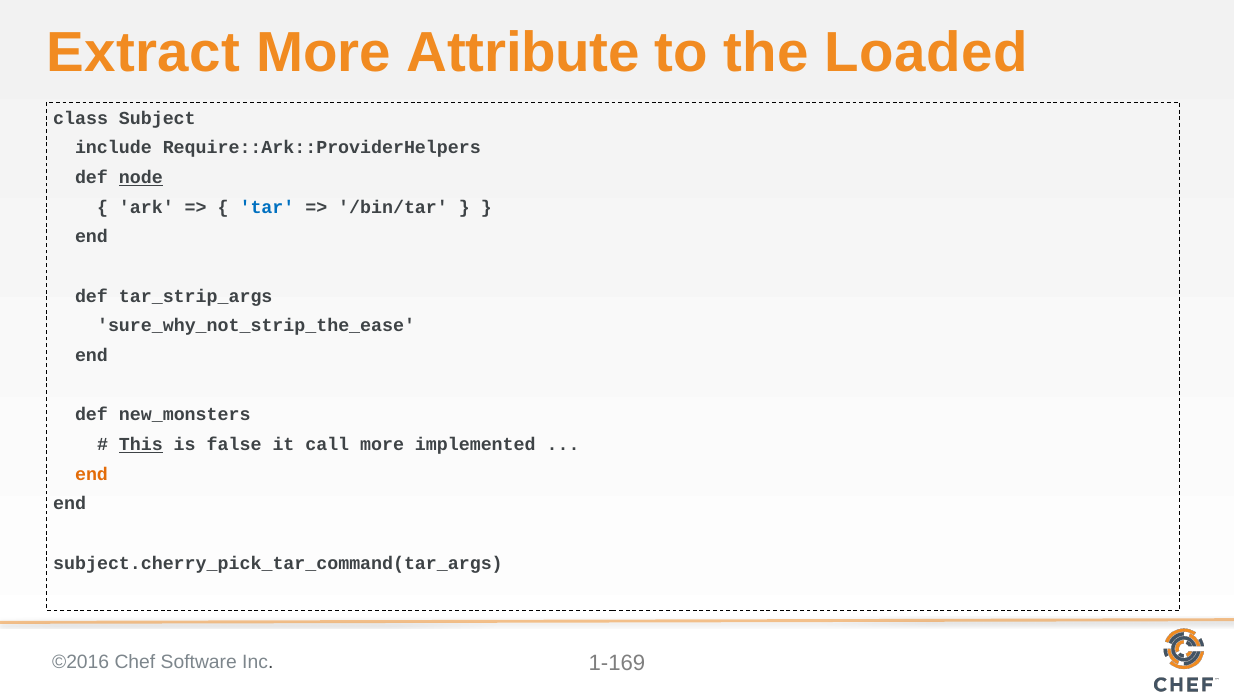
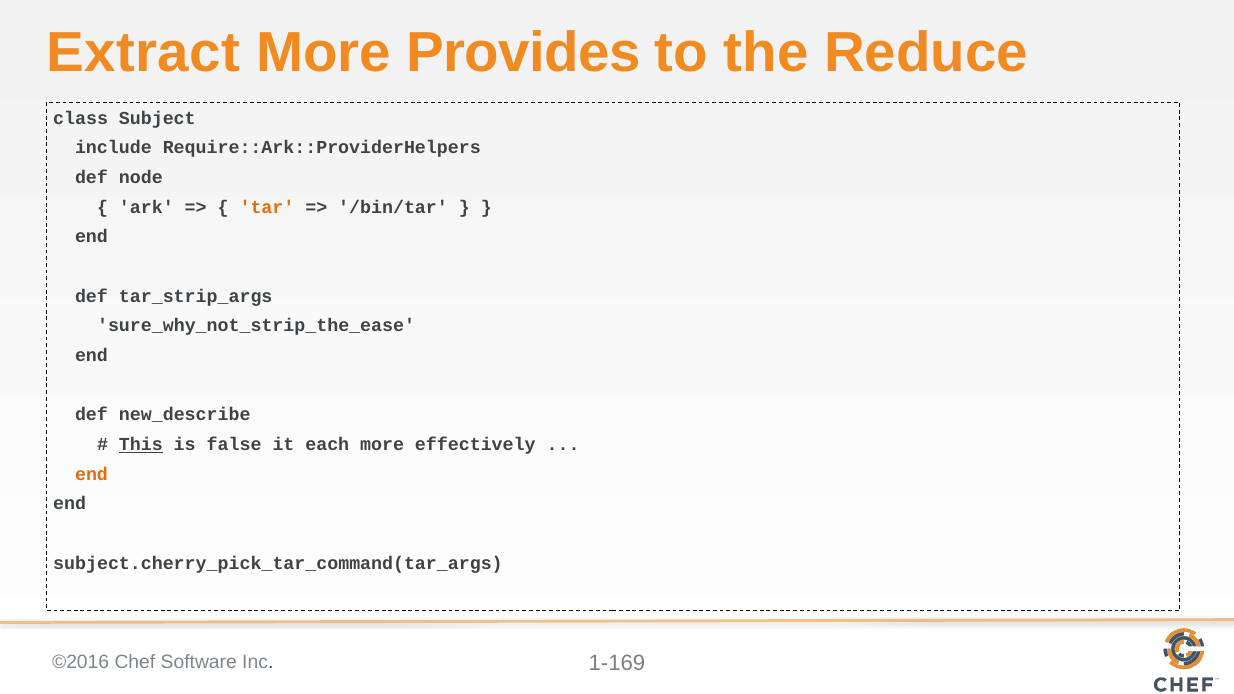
Attribute: Attribute -> Provides (523, 53)
Loaded: Loaded -> Reduce (926, 53)
node underline: present -> none (141, 177)
tar colour: blue -> orange (267, 207)
new_monsters: new_monsters -> new_describe (185, 415)
call: call -> each (327, 445)
implemented: implemented -> effectively (475, 445)
